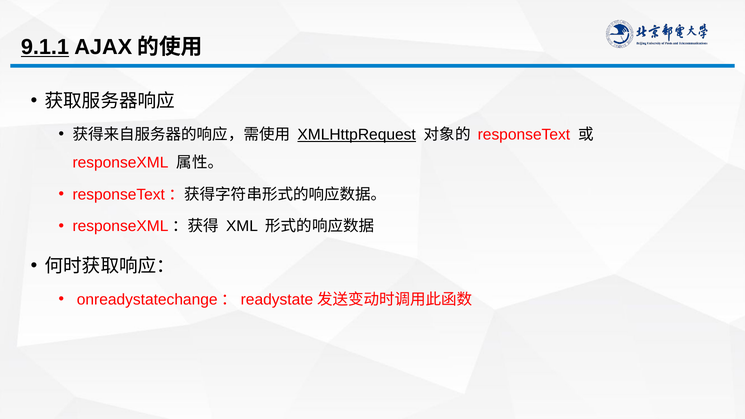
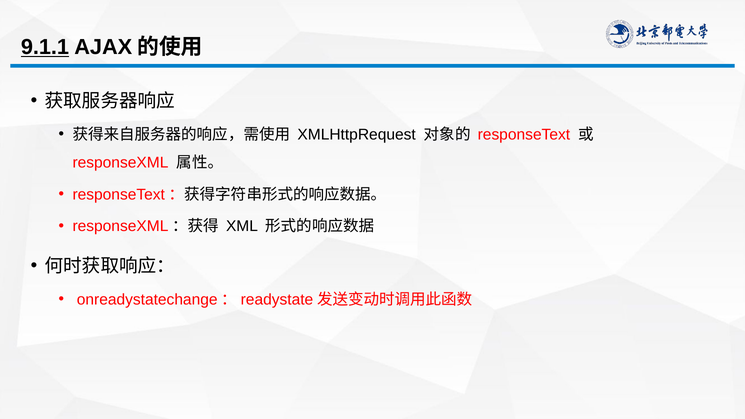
XMLHttpRequest underline: present -> none (357, 135)
